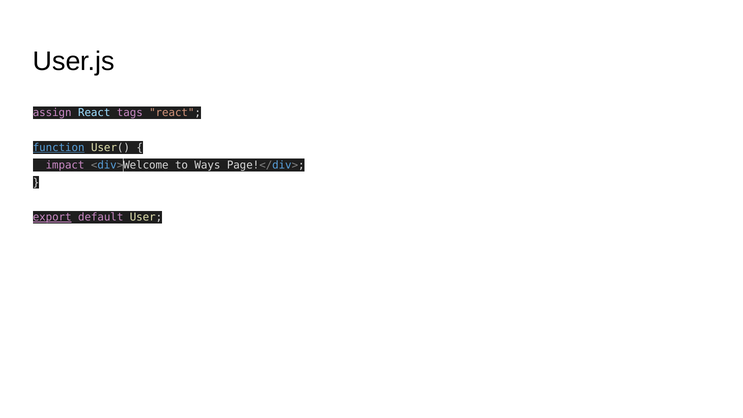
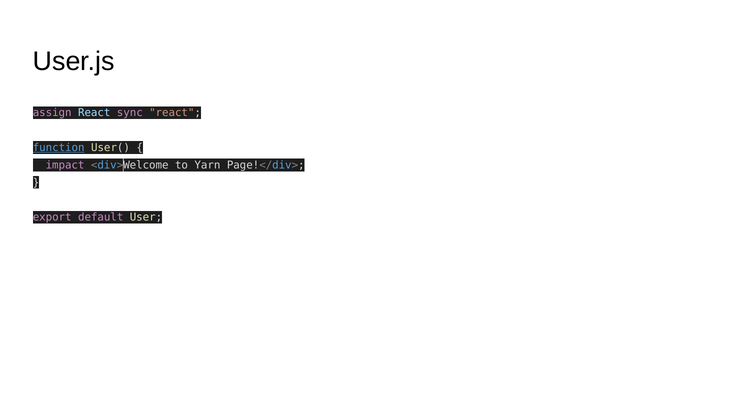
tags: tags -> sync (130, 113)
Ways: Ways -> Yarn (207, 165)
export underline: present -> none (52, 217)
